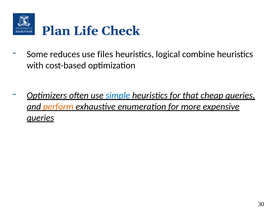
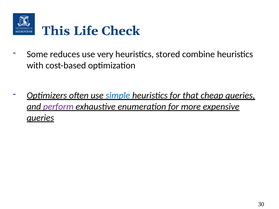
Plan: Plan -> This (56, 31)
files: files -> very (105, 54)
logical: logical -> stored (168, 54)
perform colour: orange -> purple (58, 107)
